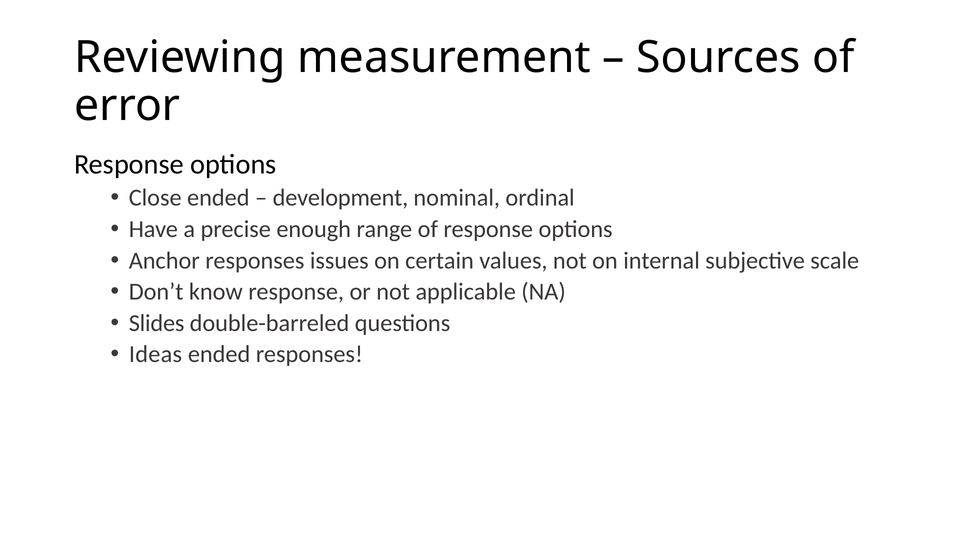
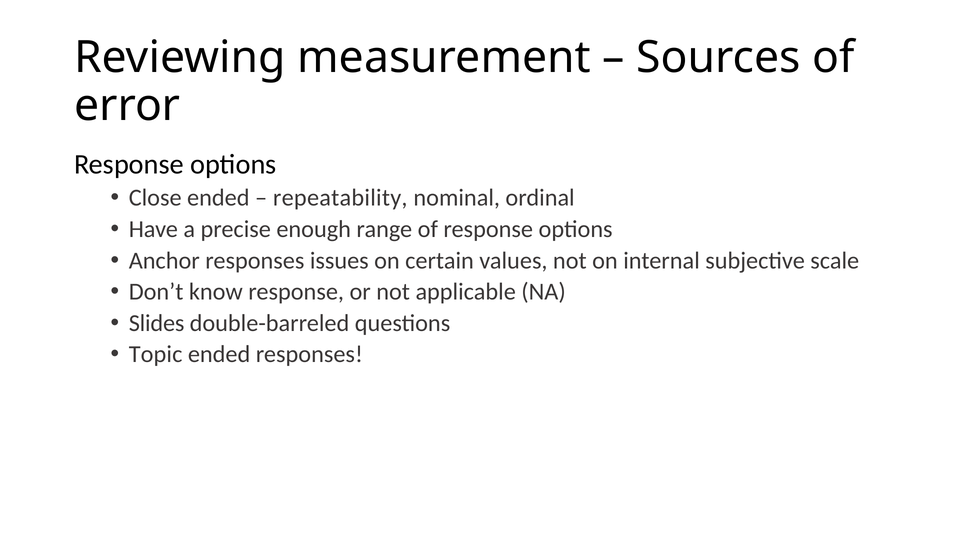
development: development -> repeatability (340, 198)
Ideas: Ideas -> Topic (156, 354)
